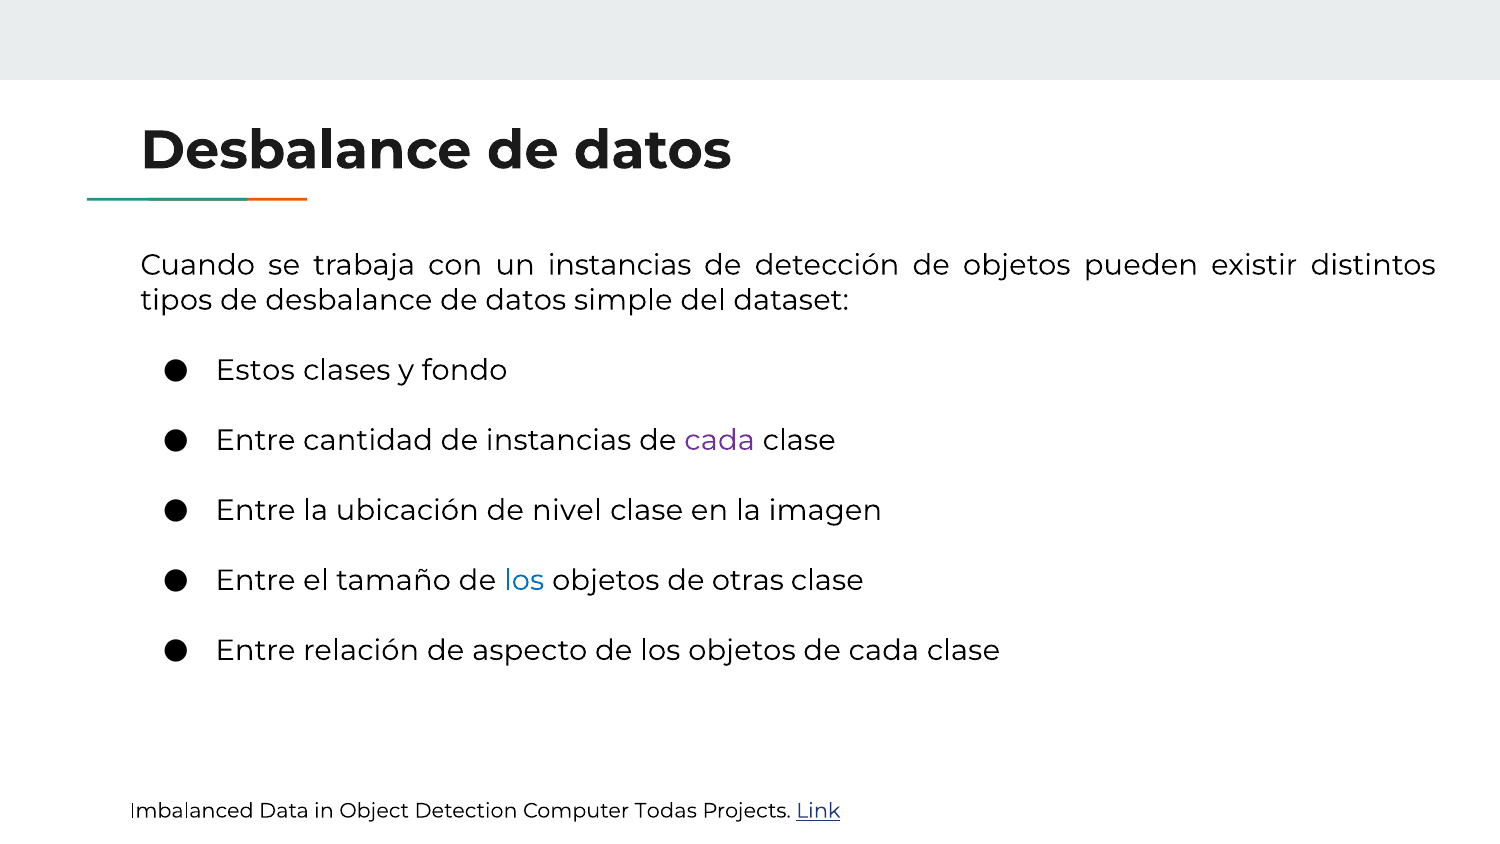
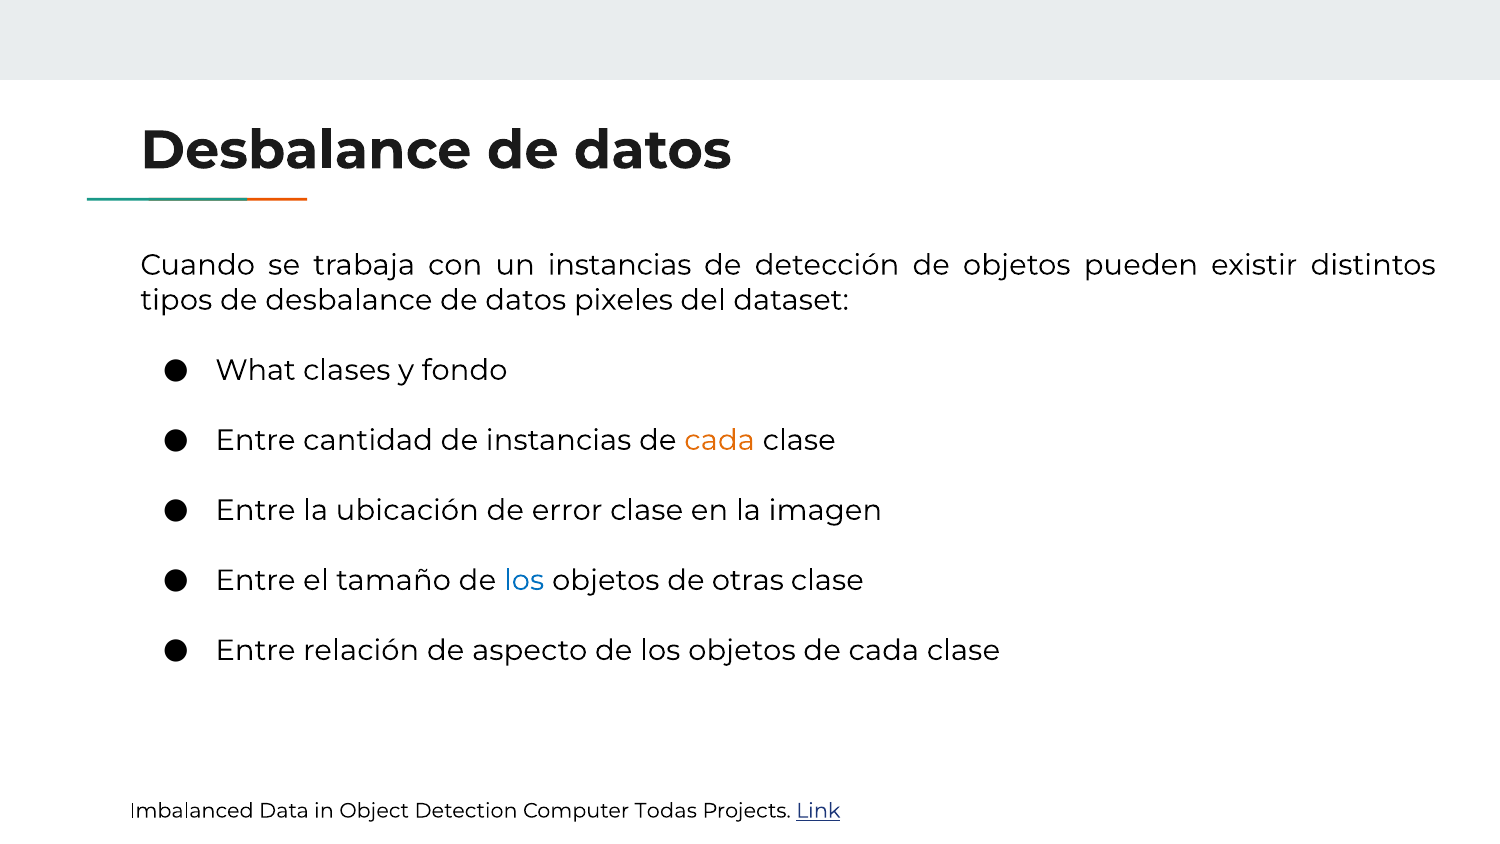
simple: simple -> pixeles (623, 300)
Estos: Estos -> What (255, 370)
cada colour: purple -> orange (720, 440)
nivel: nivel -> error (567, 510)
